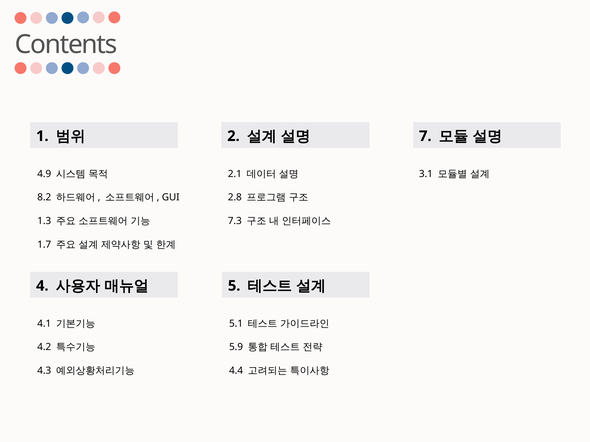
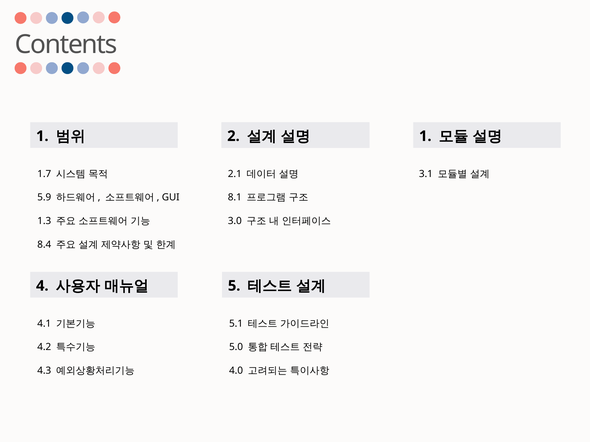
7: 7 -> 1 (425, 136)
4.9: 4.9 -> 1.7 (44, 174)
8.2: 8.2 -> 5.9 (44, 198)
2.8: 2.8 -> 8.1 (235, 198)
7.3: 7.3 -> 3.0 (235, 221)
1.7: 1.7 -> 8.4 (44, 245)
5.9: 5.9 -> 5.0 (236, 347)
4.4: 4.4 -> 4.0 (236, 371)
